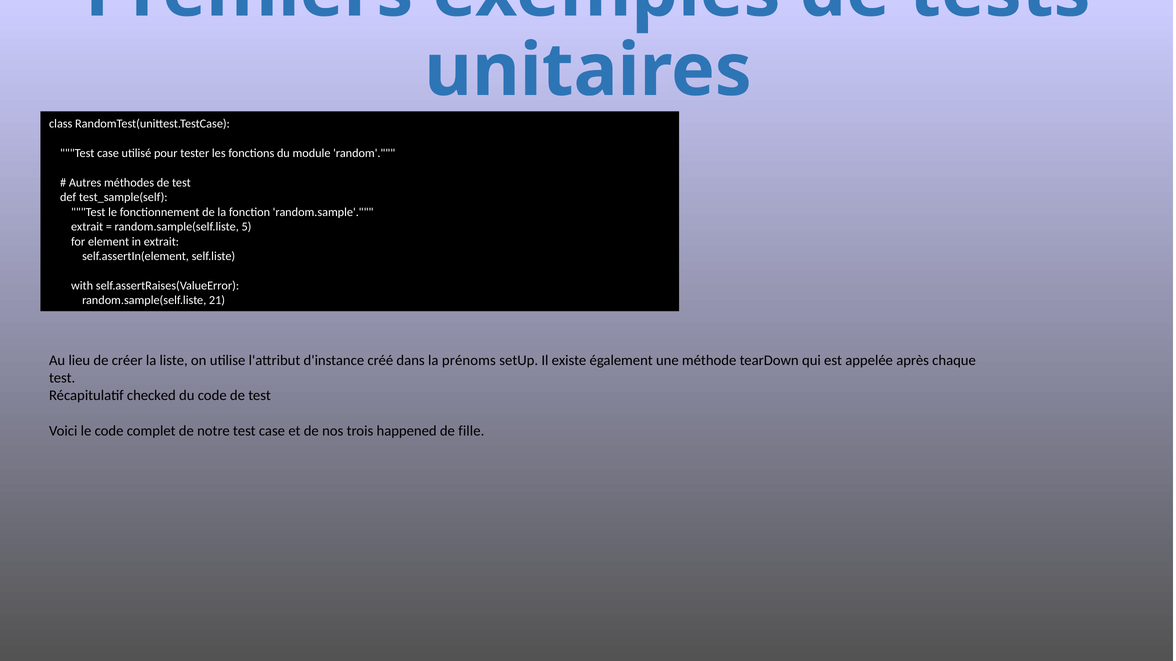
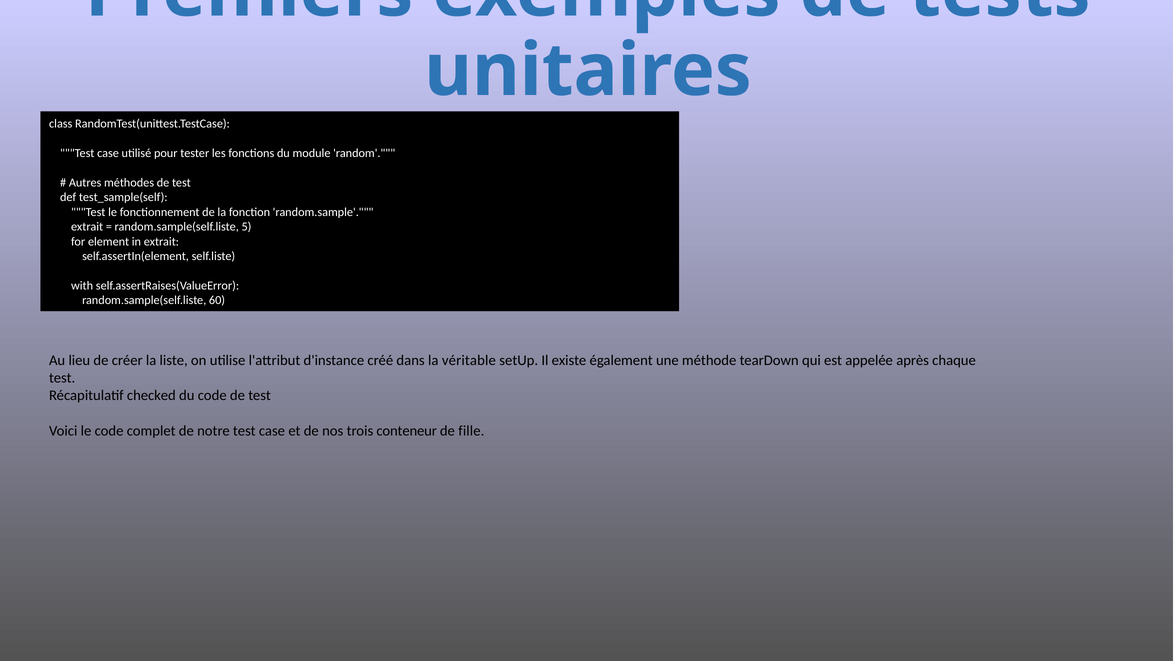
21: 21 -> 60 (217, 301)
prénoms: prénoms -> véritable (469, 361)
happened: happened -> conteneur (407, 431)
